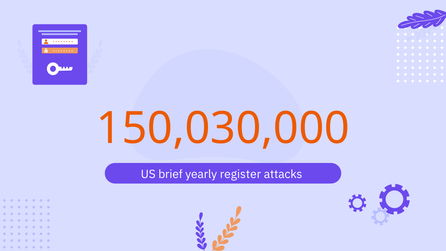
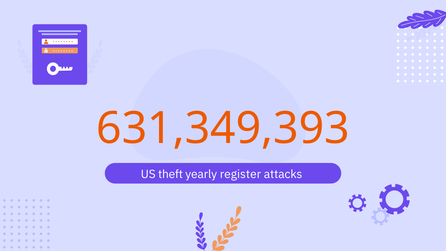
150,030,000: 150,030,000 -> 631,349,393 (223, 129)
brief: brief -> theft (171, 174)
